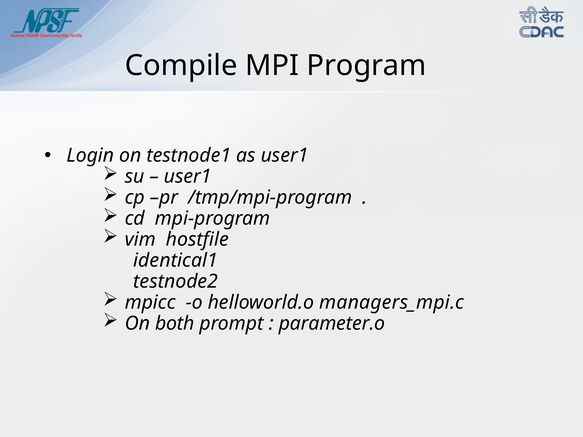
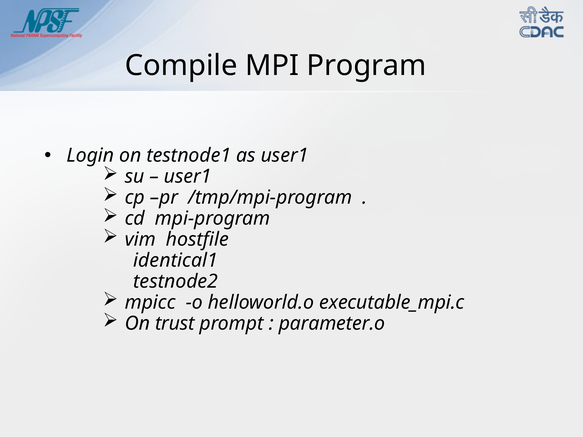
managers_mpi.c: managers_mpi.c -> executable_mpi.c (392, 303)
both: both -> trust (175, 324)
